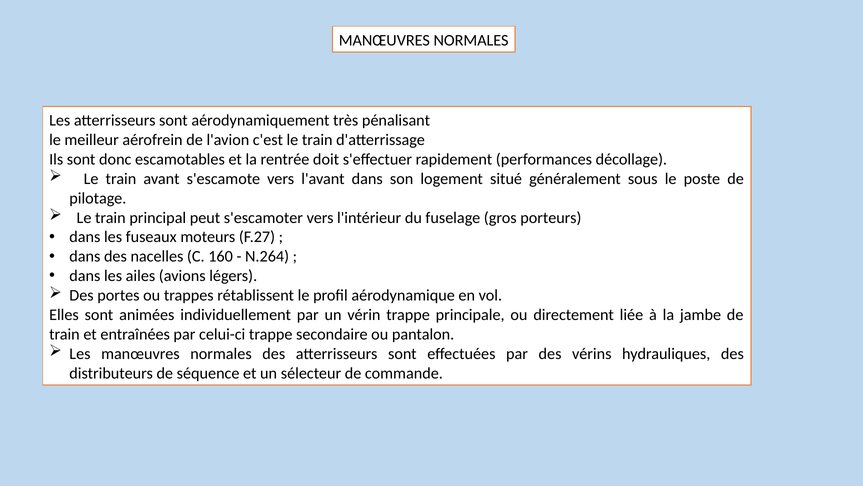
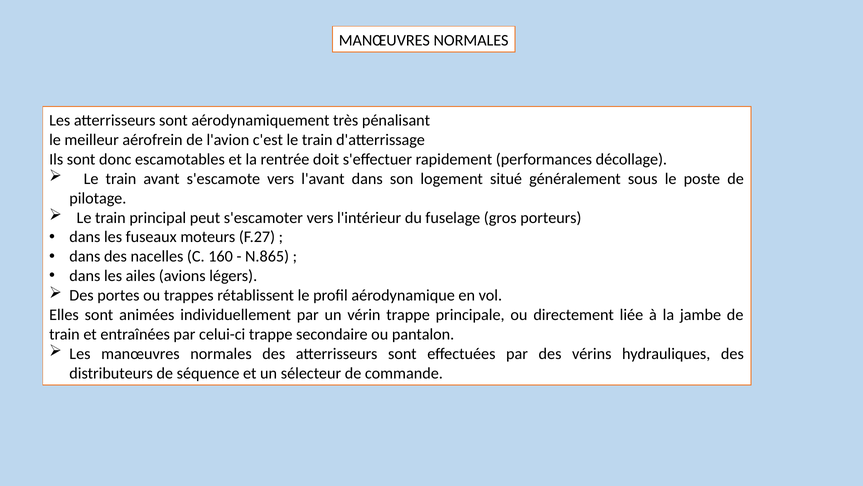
N.264: N.264 -> N.865 (267, 256)
